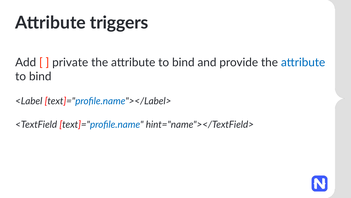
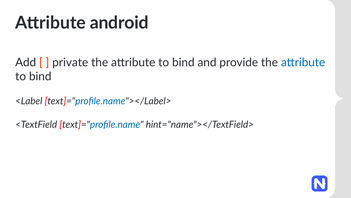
triggers: triggers -> android (119, 23)
